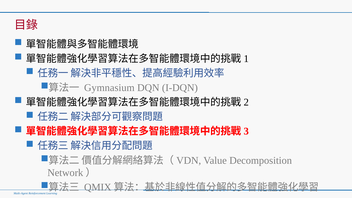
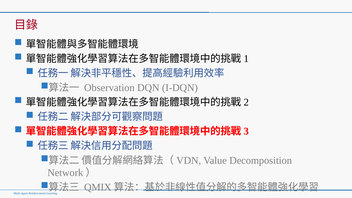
Gymnasium: Gymnasium -> Observation (109, 88)
